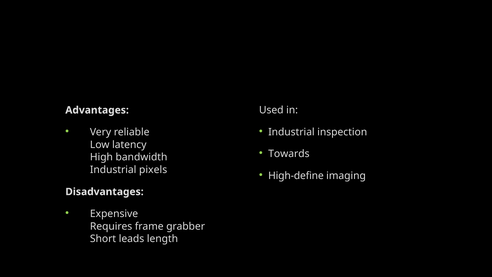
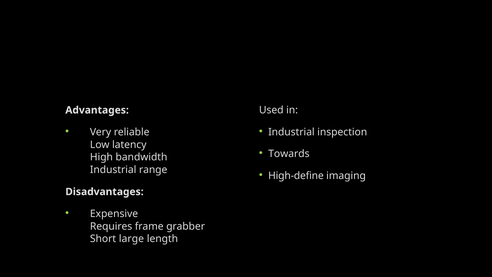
pixels: pixels -> range (153, 170)
leads: leads -> large (131, 239)
